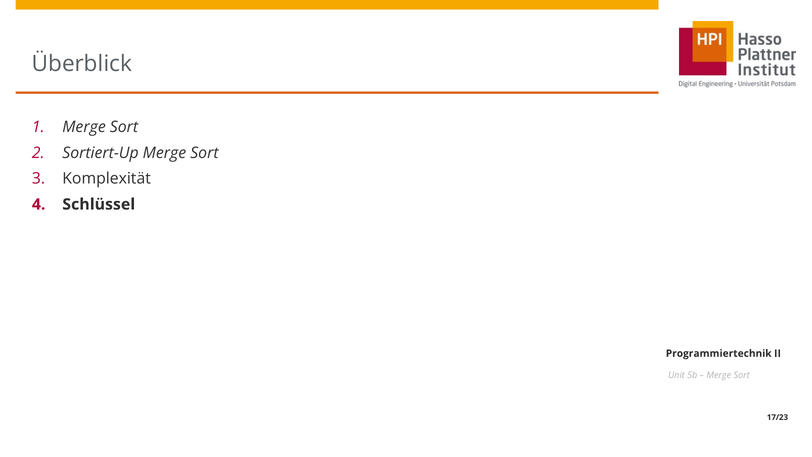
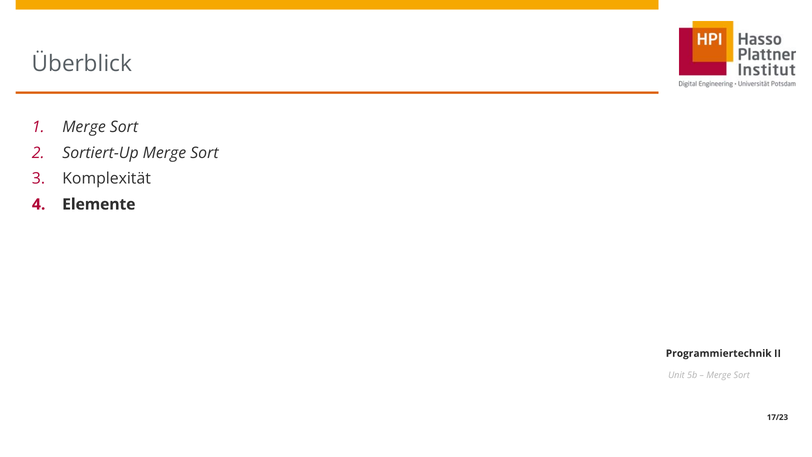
Schlüssel: Schlüssel -> Elemente (99, 204)
